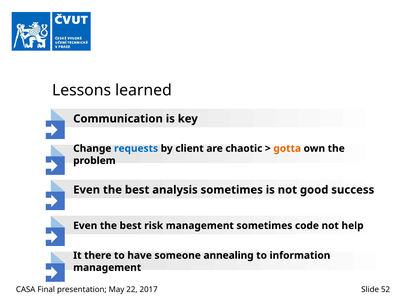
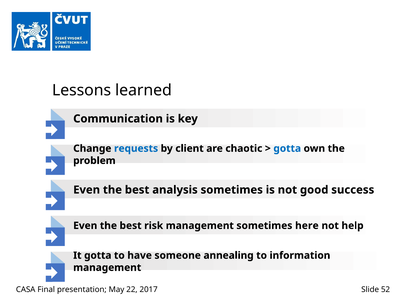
gotta colour: orange -> blue (287, 149)
code: code -> here (307, 226)
It there: there -> gotta (98, 256)
